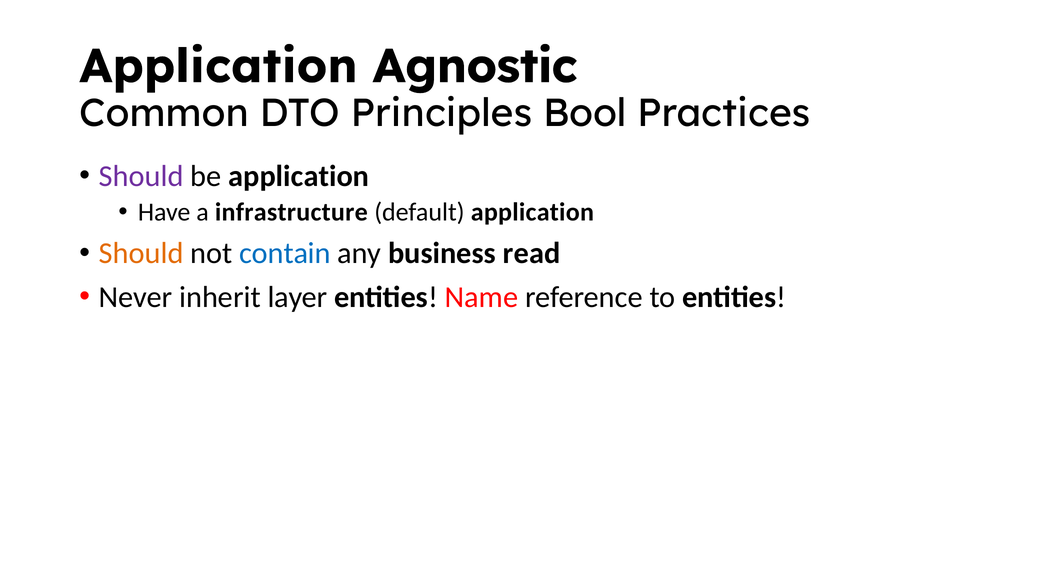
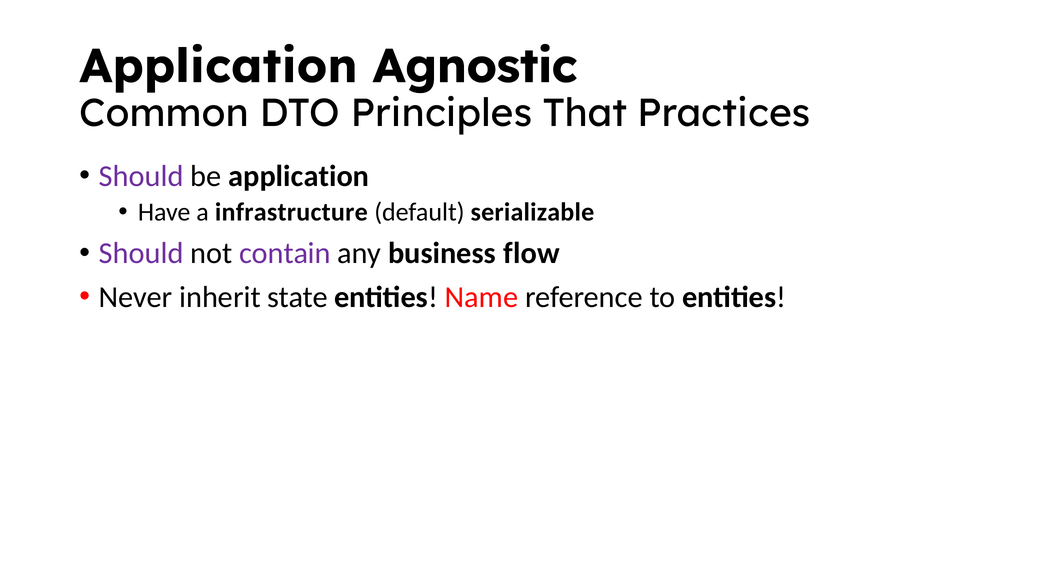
Bool: Bool -> That (585, 113)
default application: application -> serializable (532, 212)
Should colour: orange -> purple (141, 253)
contain colour: blue -> purple (285, 253)
read: read -> flow (532, 253)
layer: layer -> state (297, 297)
